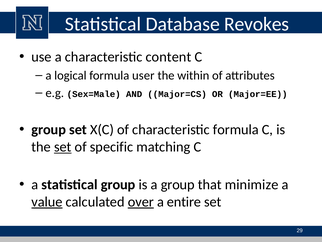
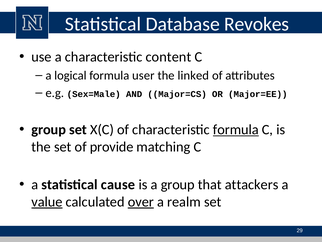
within: within -> linked (193, 75)
formula underline: none -> present (236, 129)
set underline: present -> none (63, 147)
specific: specific -> provide (112, 147)
statistical group: group -> cause (118, 184)
minimize: minimize -> attackers (252, 184)
entire: entire -> realm (184, 201)
